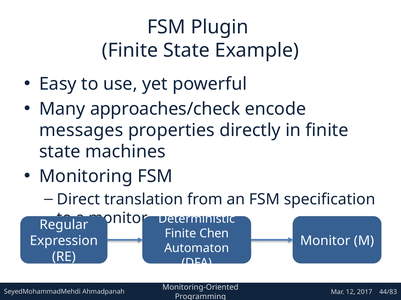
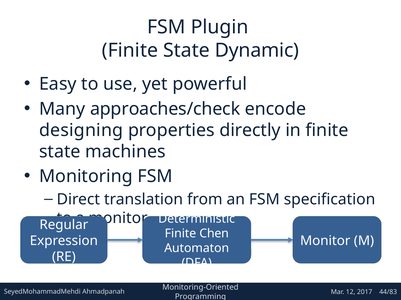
Example: Example -> Dynamic (257, 50)
messages: messages -> designing (81, 130)
